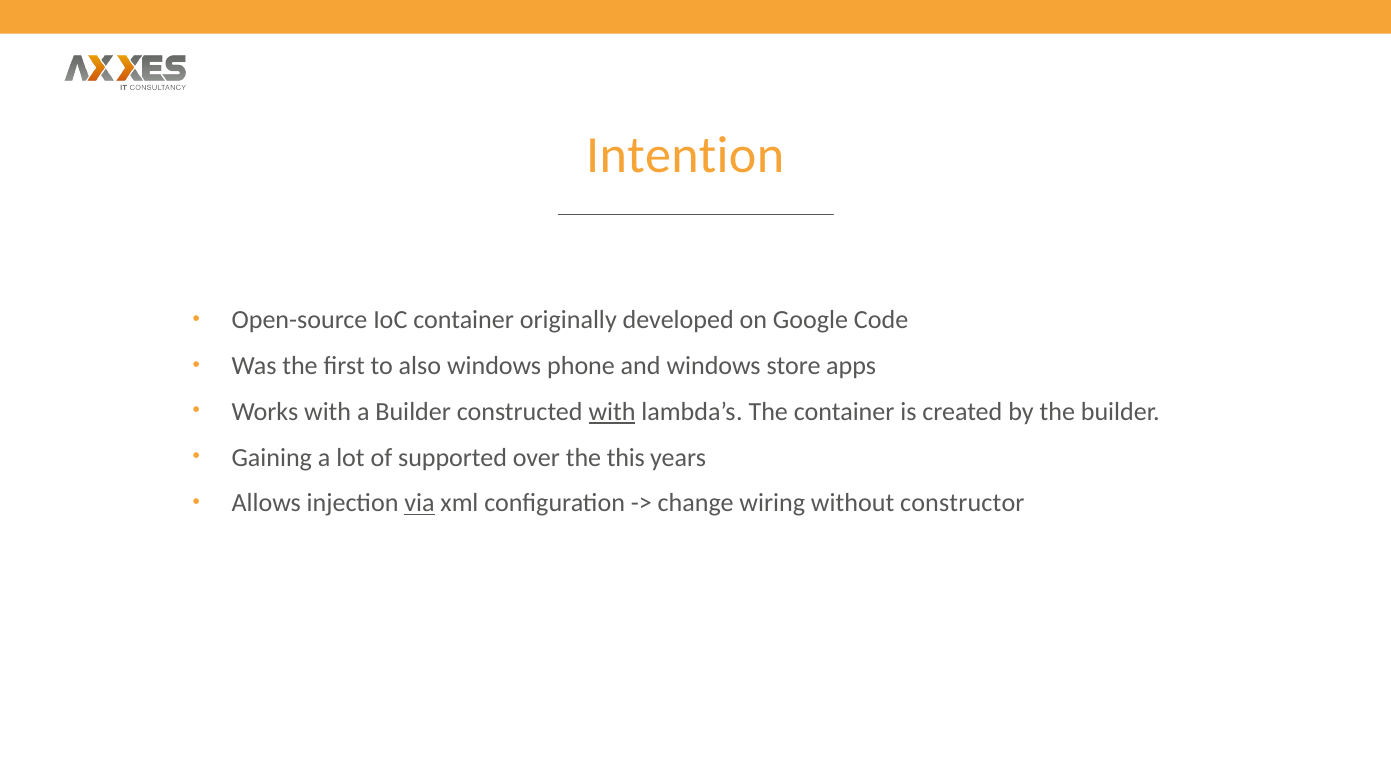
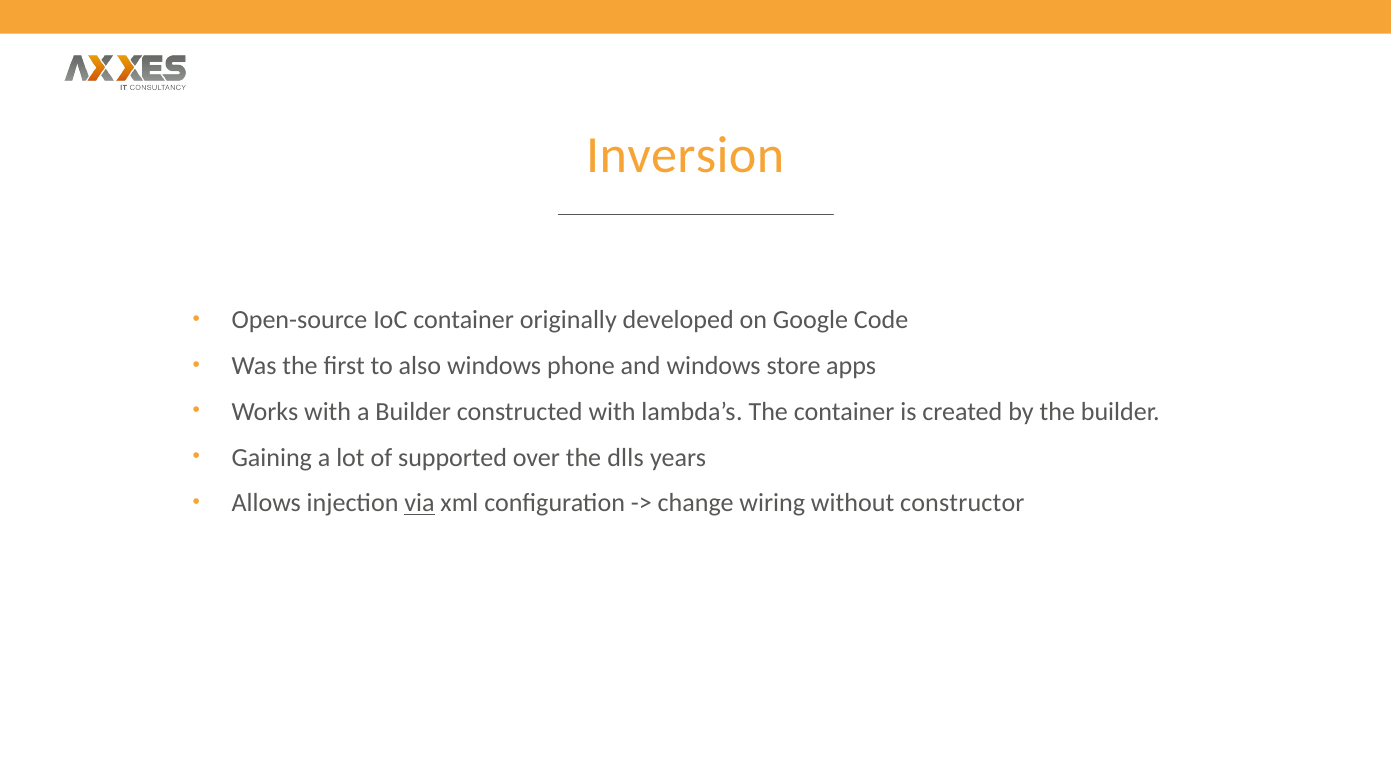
Intention: Intention -> Inversion (685, 155)
with underline: present -> none (612, 411)
this: this -> dlls (626, 457)
